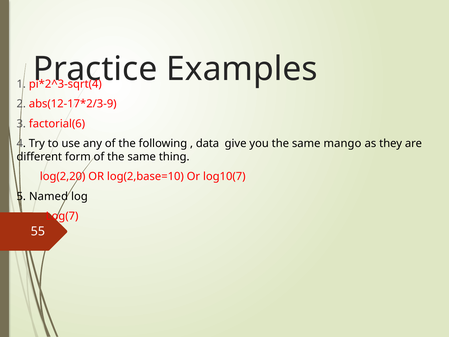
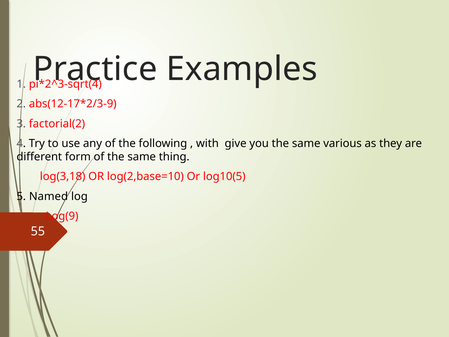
factorial(6: factorial(6 -> factorial(2 (57, 124)
data: data -> with (207, 143)
mango: mango -> various (343, 143)
log(2,20: log(2,20 -> log(3,18 (63, 176)
log10(7: log10(7 -> log10(5 (224, 176)
Log(7: Log(7 -> Log(9 (62, 216)
